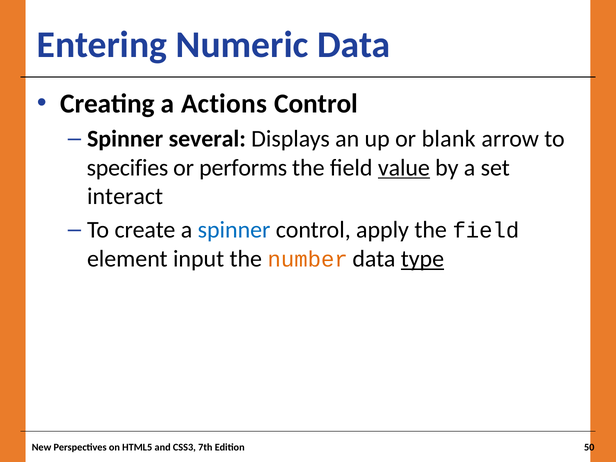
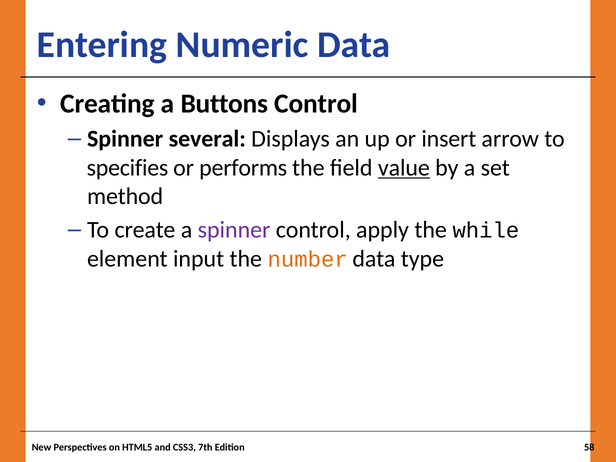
Actions: Actions -> Buttons (224, 104)
blank: blank -> insert (449, 139)
interact: interact -> method (125, 196)
spinner colour: blue -> purple (234, 230)
apply the field: field -> while (486, 231)
type underline: present -> none (422, 259)
50: 50 -> 58 (589, 447)
